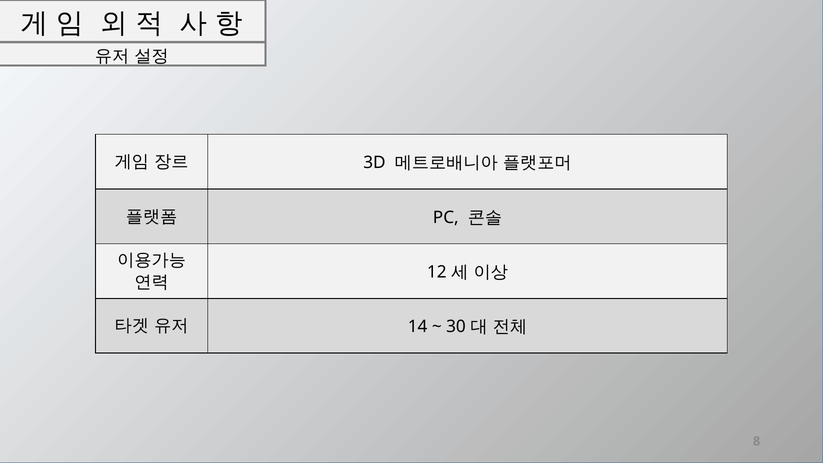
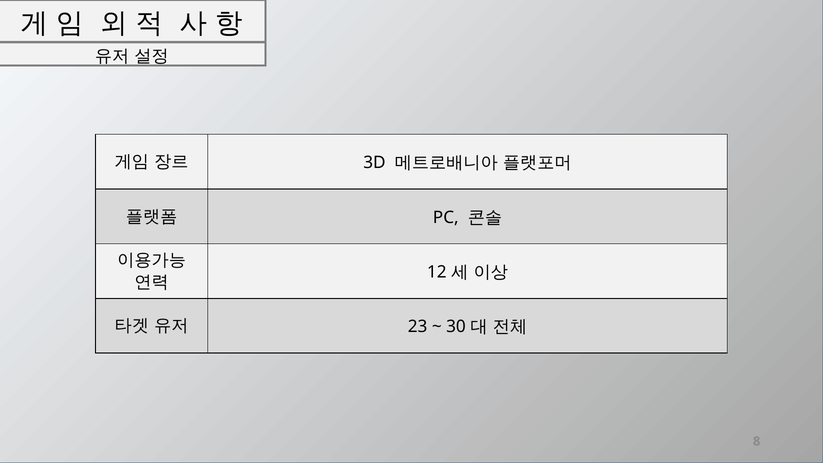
14: 14 -> 23 (418, 327)
